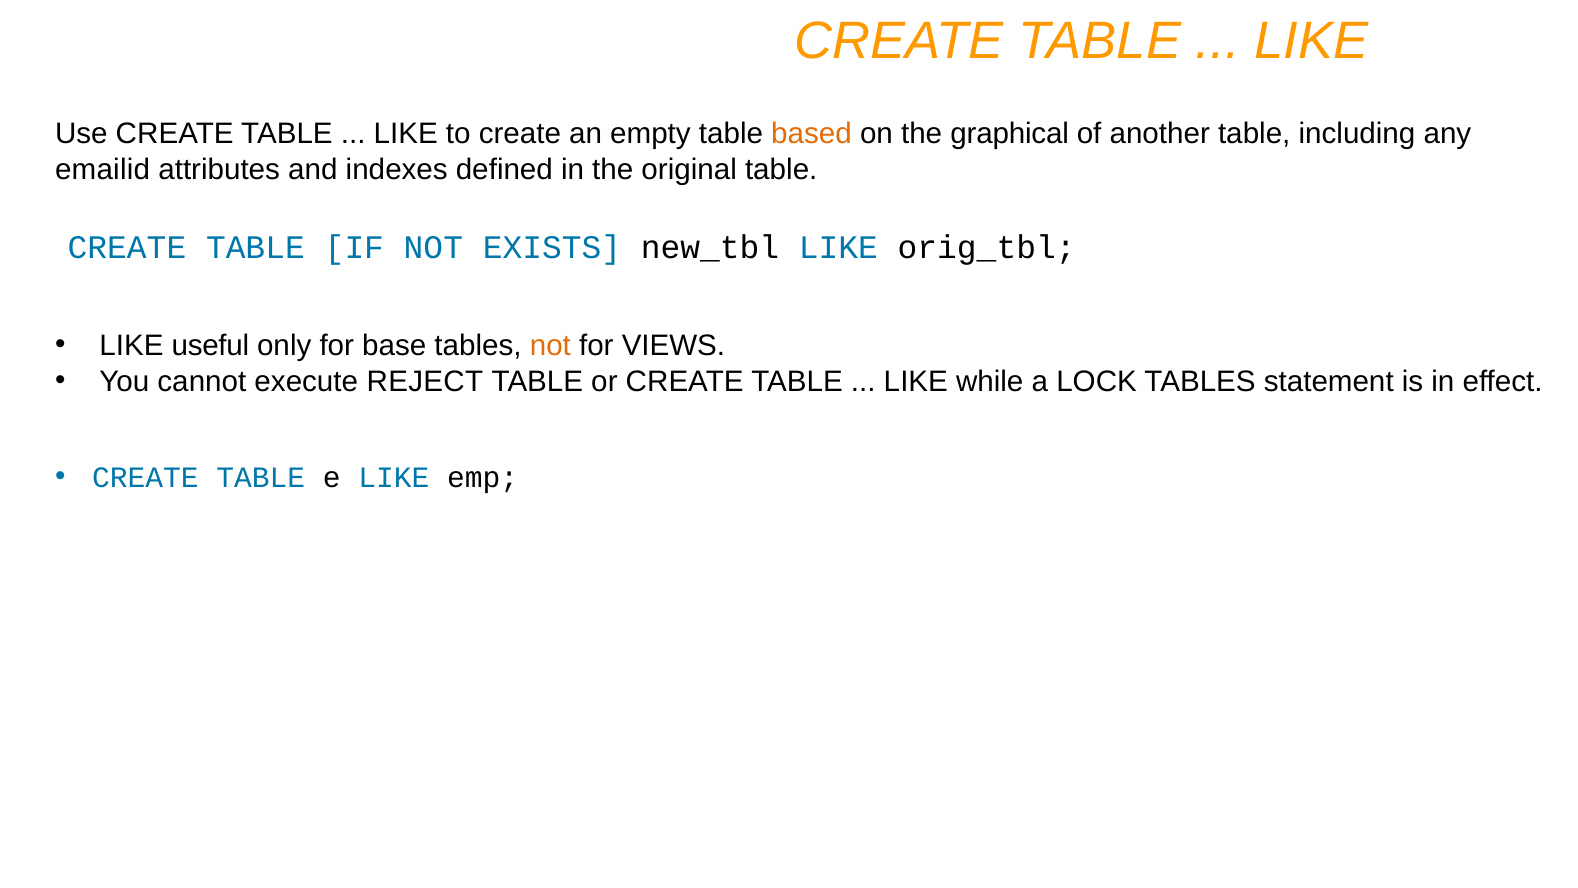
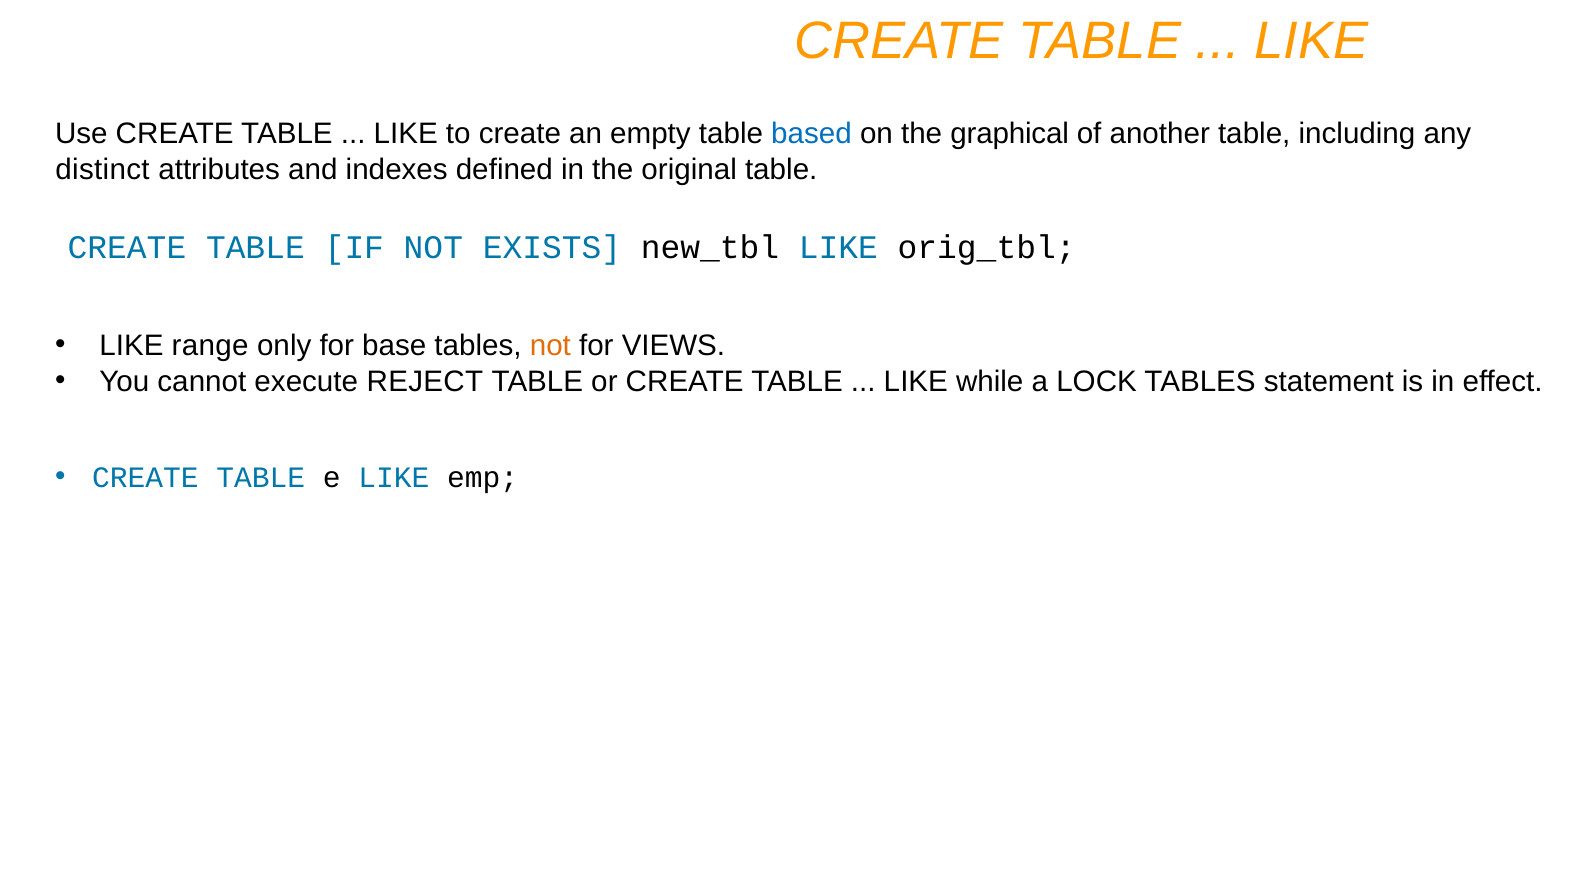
based colour: orange -> blue (811, 134)
emailid: emailid -> distinct (103, 170)
useful: useful -> range (210, 346)
